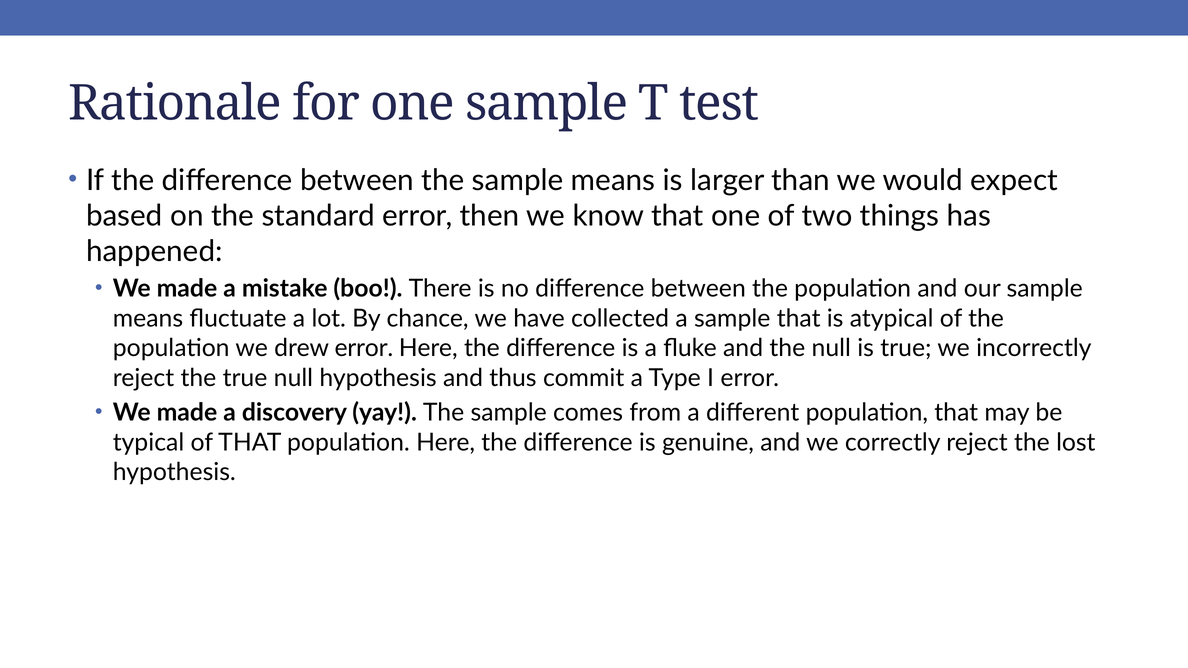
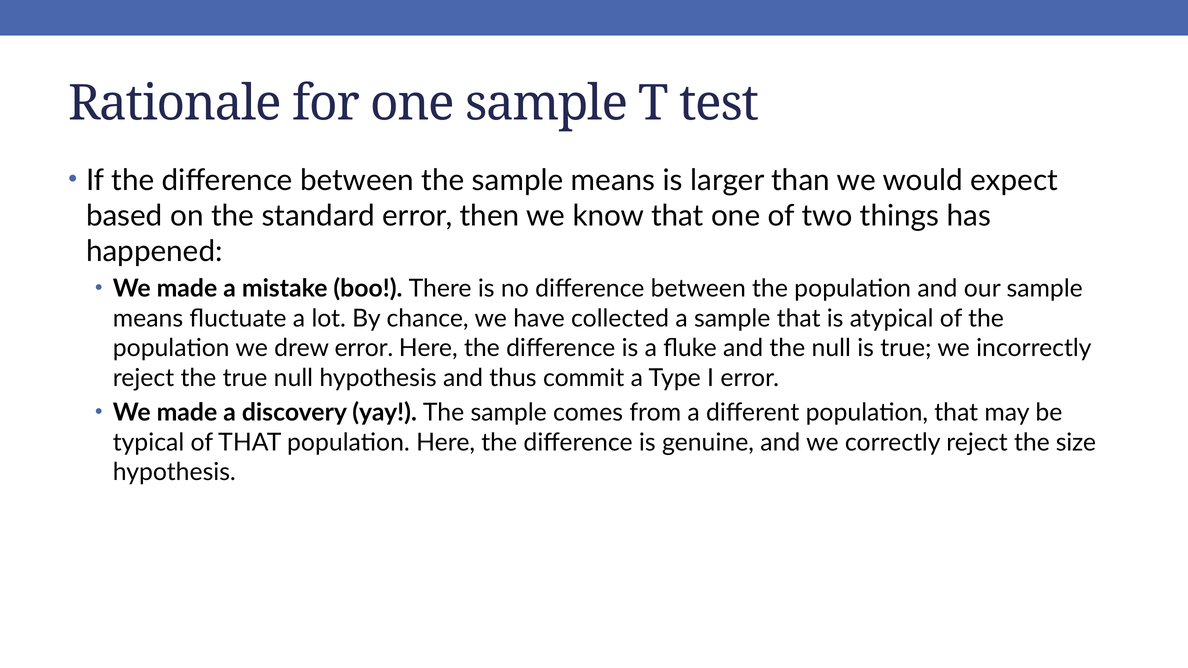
lost: lost -> size (1076, 443)
